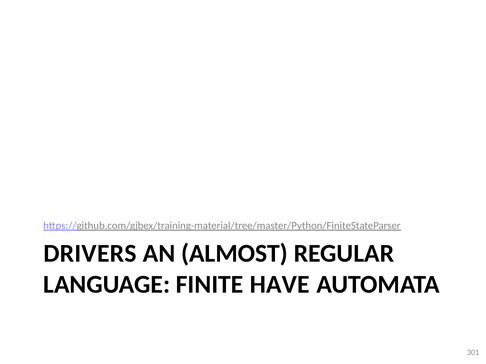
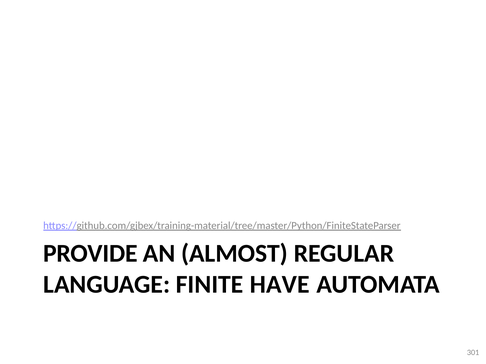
DRIVERS: DRIVERS -> PROVIDE (90, 254)
